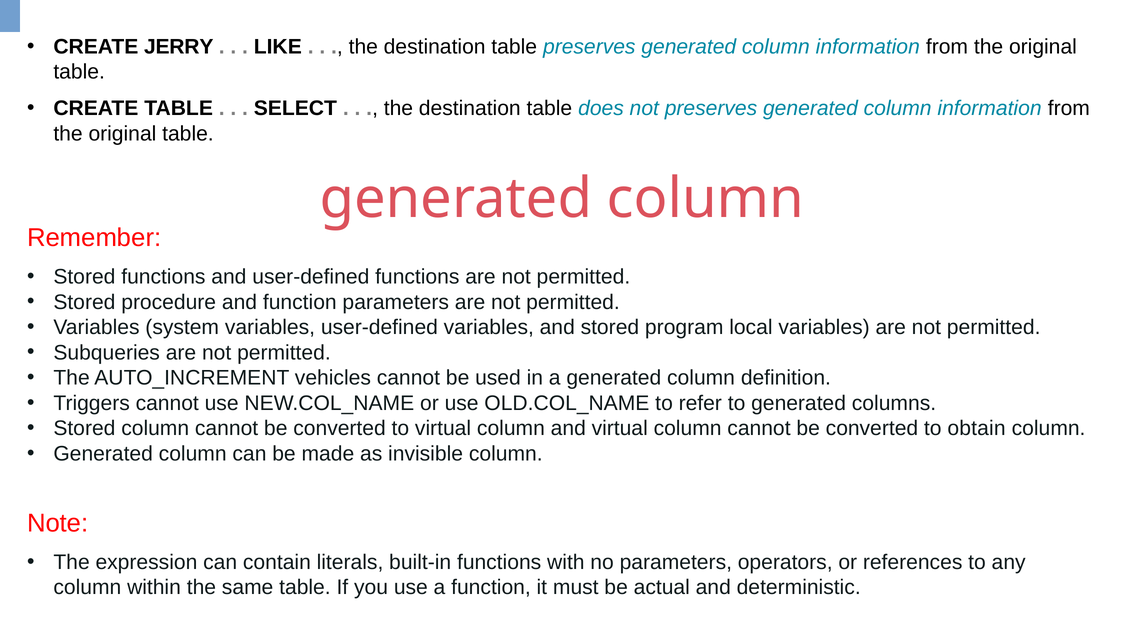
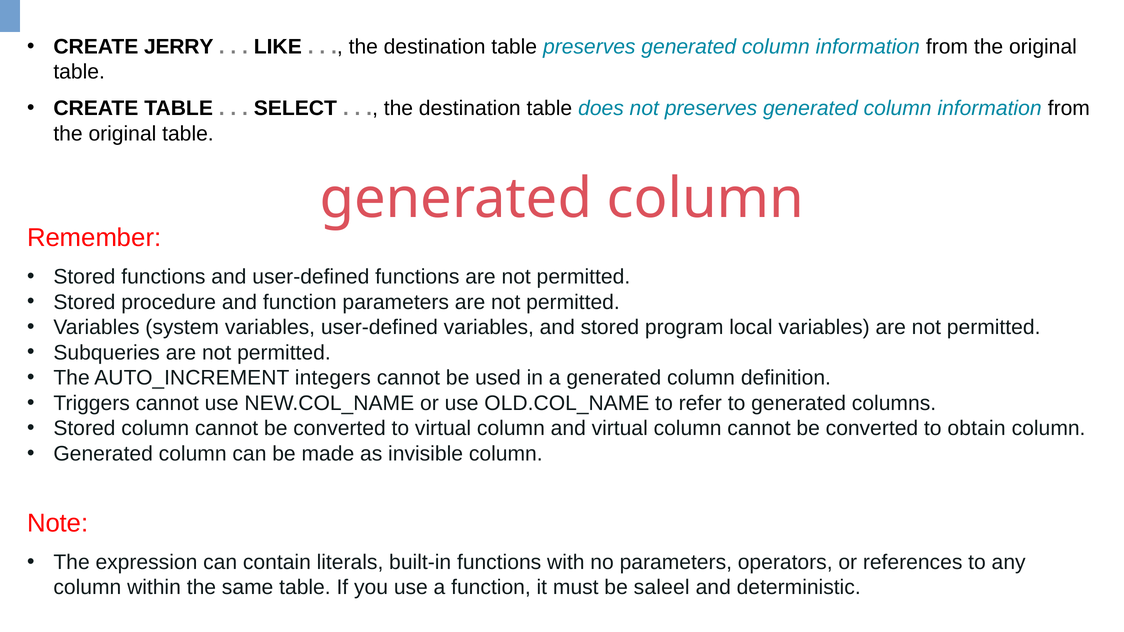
vehicles: vehicles -> integers (333, 378)
actual: actual -> saleel (662, 588)
